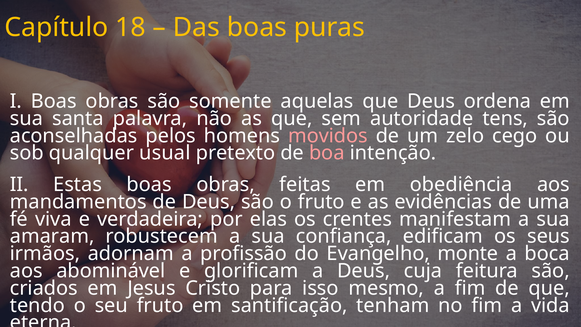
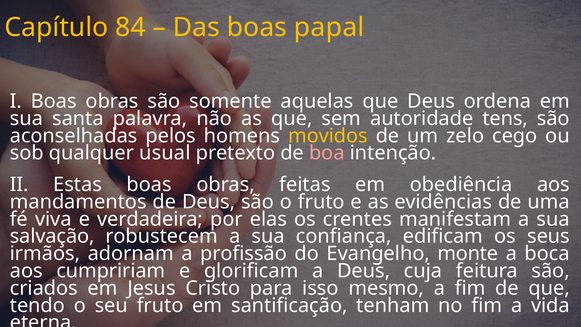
18: 18 -> 84 (130, 27)
puras: puras -> papal (329, 27)
movidos colour: pink -> yellow (328, 136)
amaram: amaram -> salvação (52, 236)
abominável: abominável -> cumpririam (111, 271)
